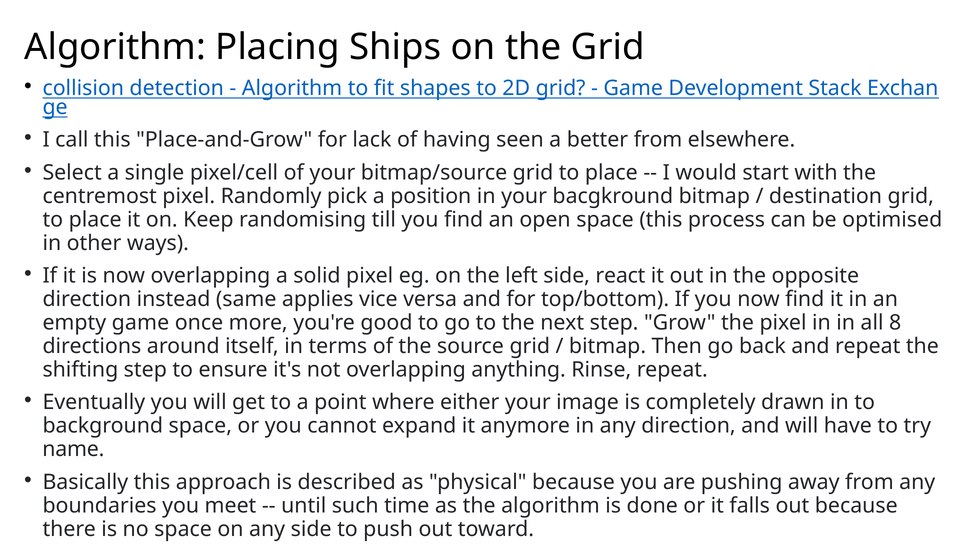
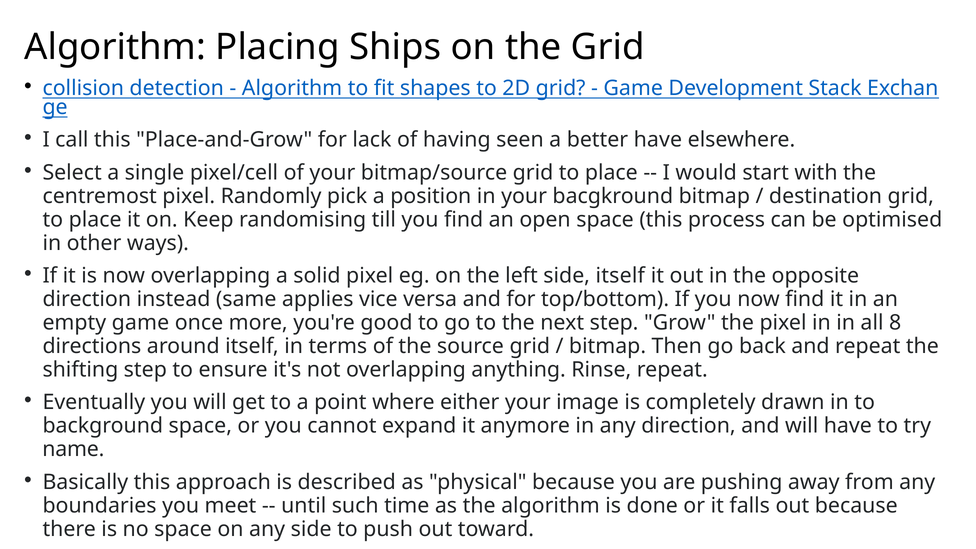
better from: from -> have (658, 140)
side react: react -> itself (620, 276)
